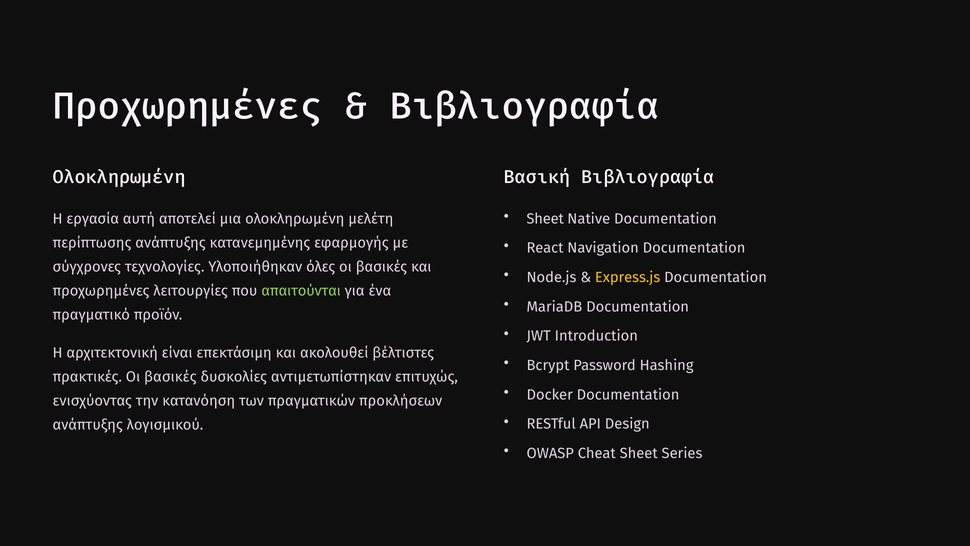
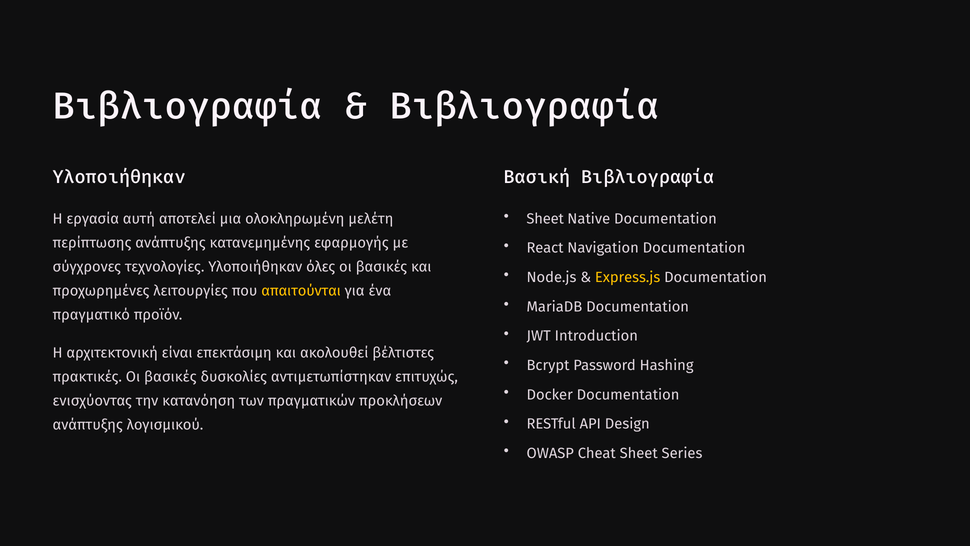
Προχωρημένες: Προχωρημένες -> Βιβλιογραφία (187, 106)
Ολοκληρωμένη: Ολοκληρωμένη -> Υλοποιήθηκαν (119, 177)
απαιτούνται colour: light green -> yellow (301, 291)
